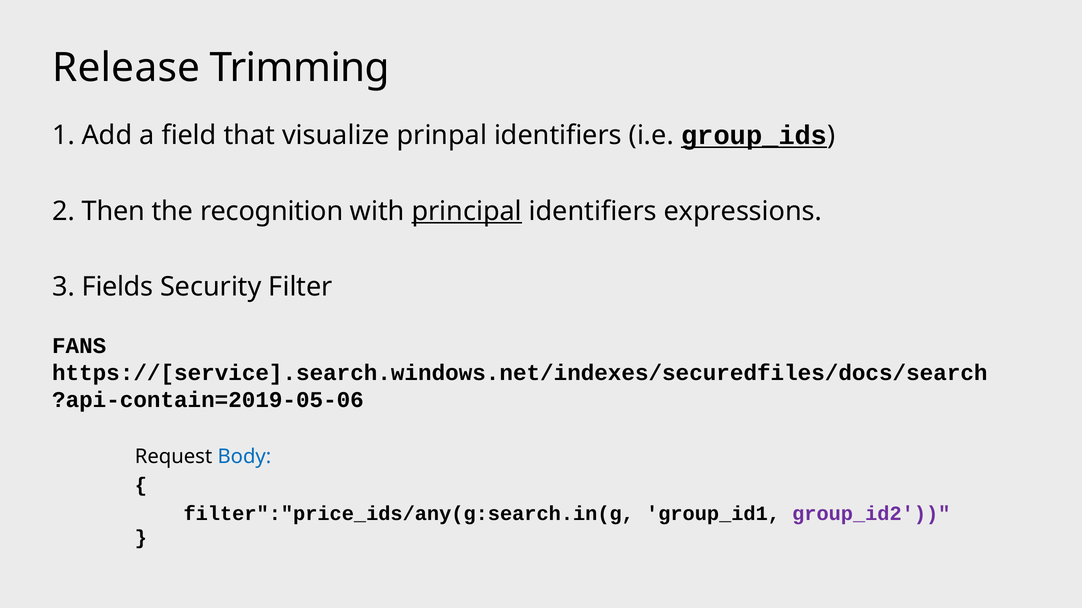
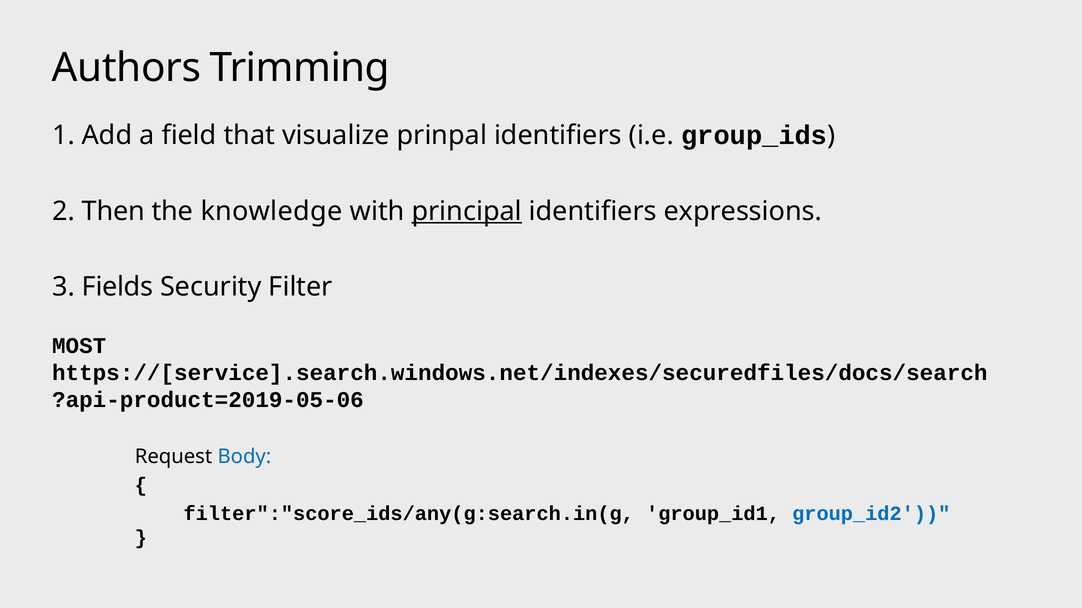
Release: Release -> Authors (126, 68)
group_ids underline: present -> none (754, 136)
recognition: recognition -> knowledge (271, 211)
FANS: FANS -> MOST (79, 346)
?api-contain=2019-05-06: ?api-contain=2019-05-06 -> ?api-product=2019-05-06 (208, 400)
filter":"price_ids/any(g:search.in(g: filter":"price_ids/any(g:search.in(g -> filter":"score_ids/any(g:search.in(g (409, 514)
group_id2 colour: purple -> blue (871, 514)
